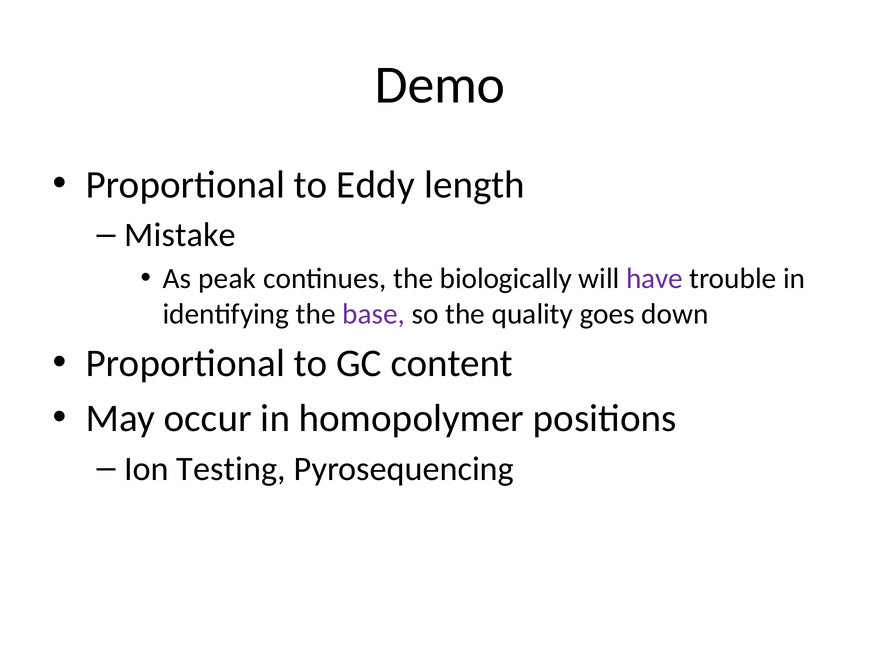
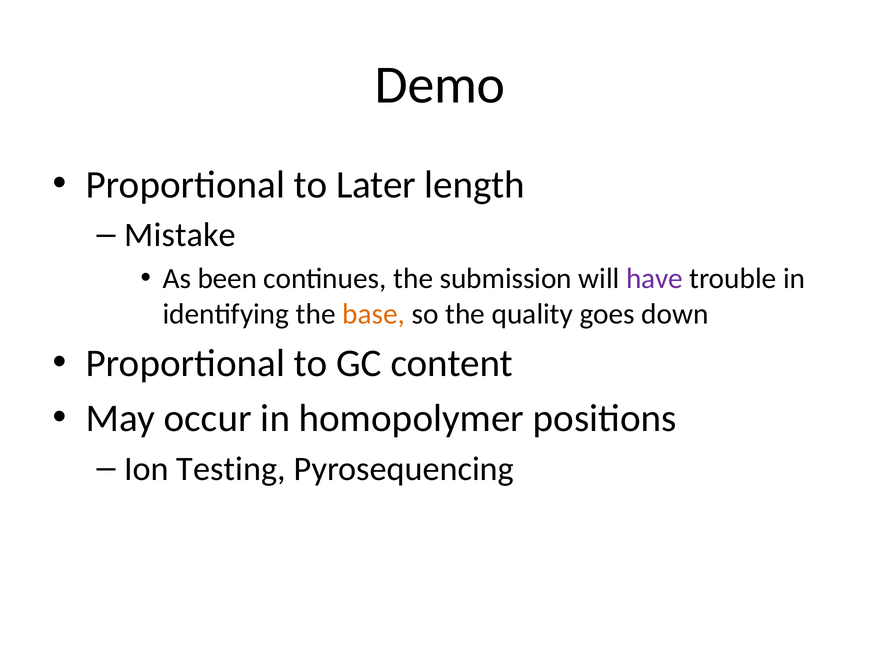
Eddy: Eddy -> Later (376, 185)
peak: peak -> been (227, 279)
biologically: biologically -> submission (506, 279)
base colour: purple -> orange (374, 314)
